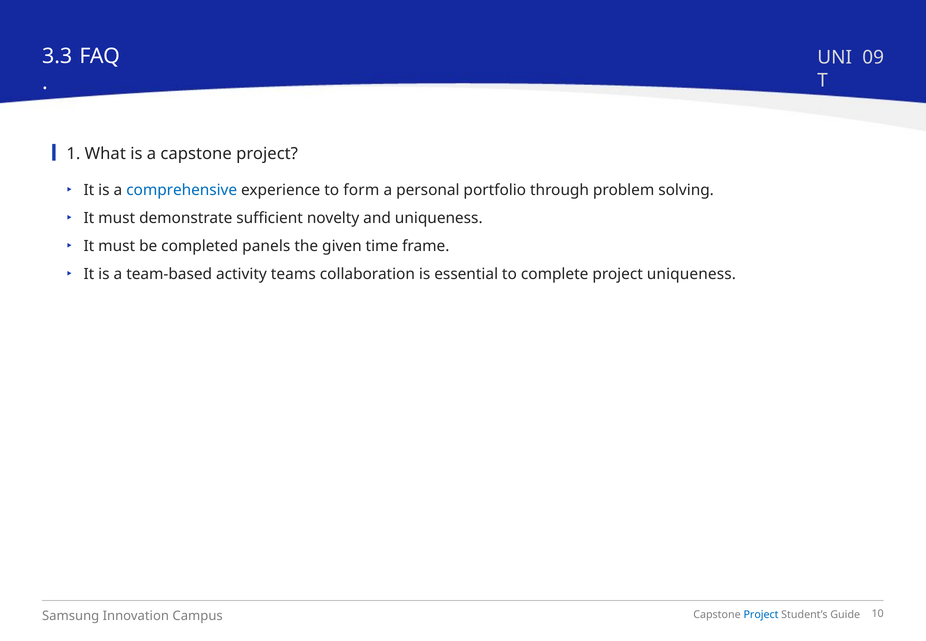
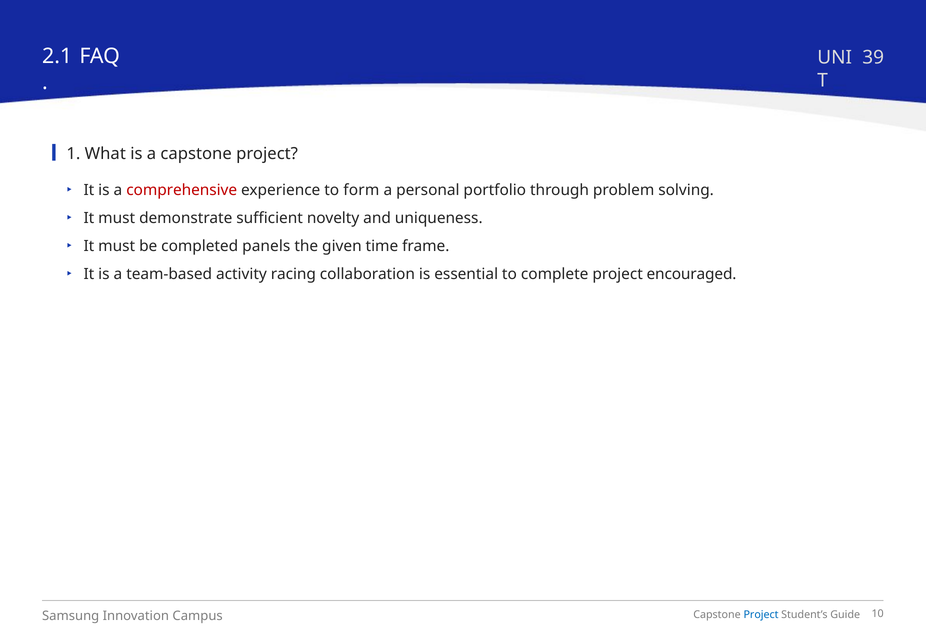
3.3: 3.3 -> 2.1 (57, 56)
09: 09 -> 39 (873, 58)
comprehensive colour: blue -> red (182, 190)
teams: teams -> racing (293, 275)
project uniqueness: uniqueness -> encouraged (692, 275)
